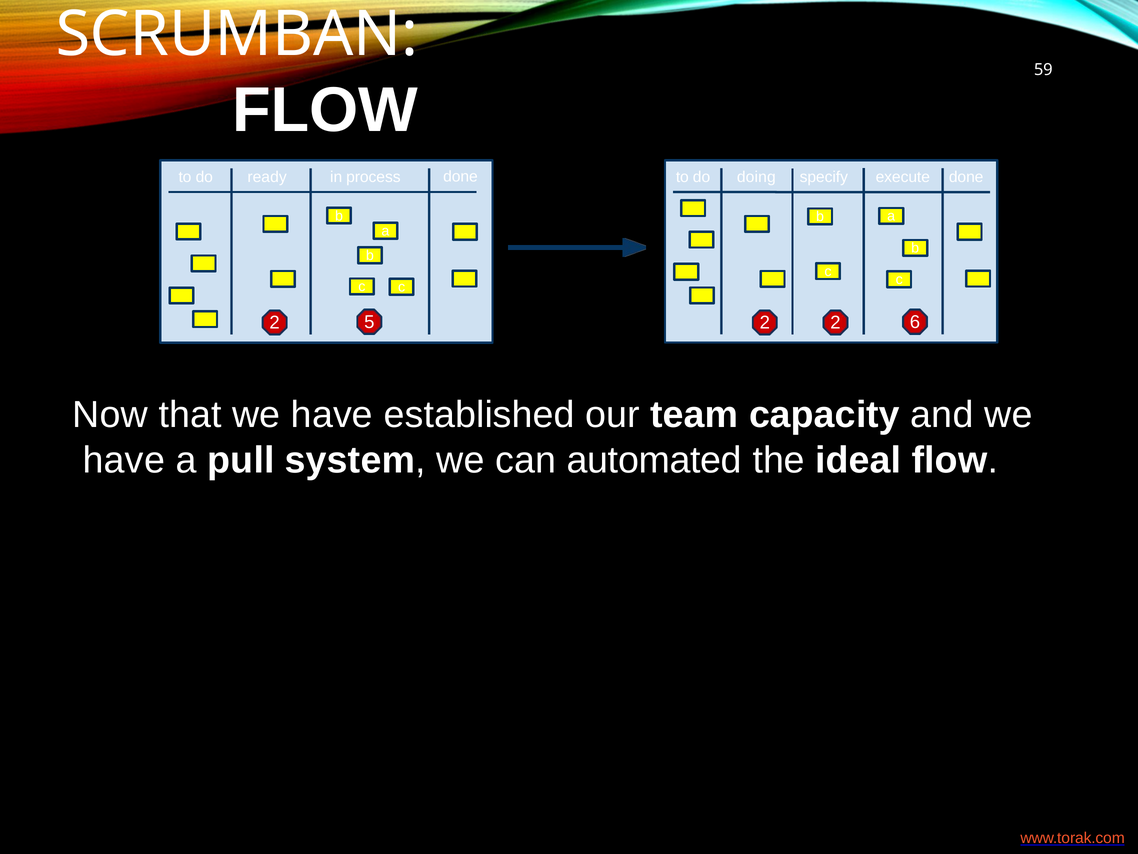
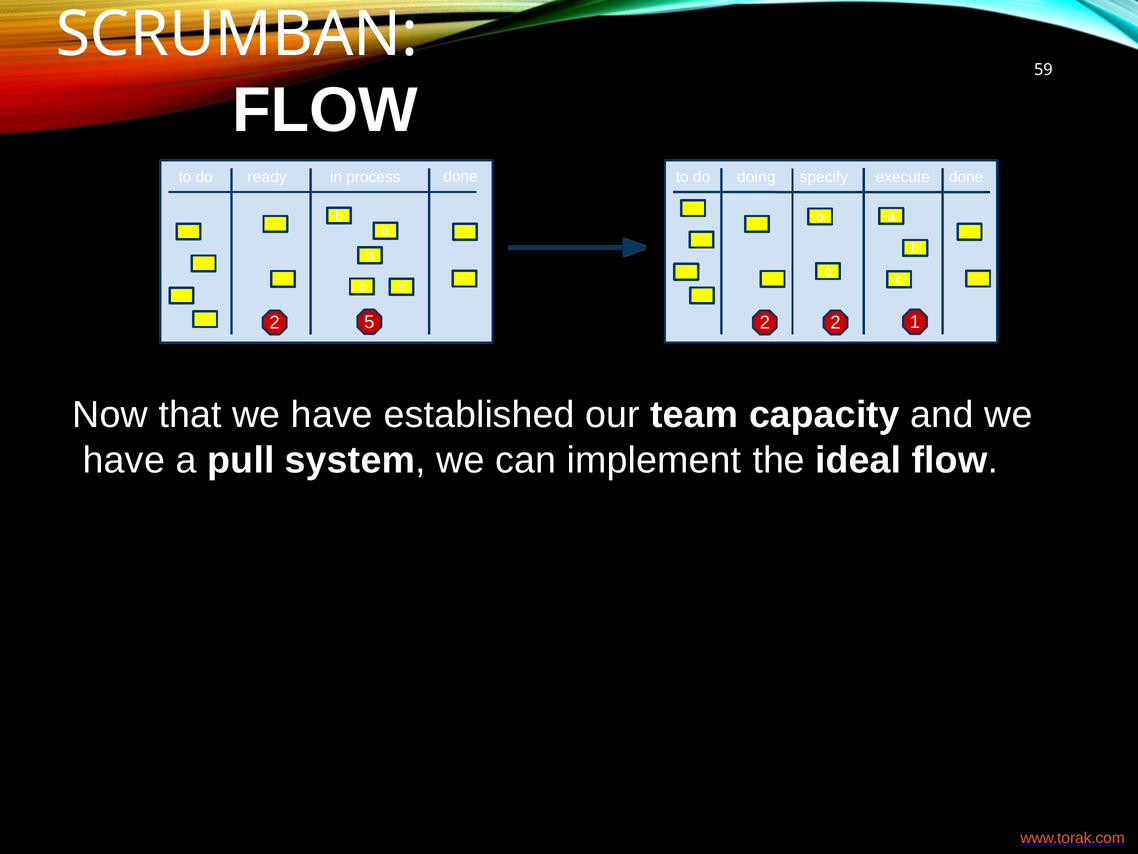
6: 6 -> 1 (915, 322)
automated: automated -> implement (654, 460)
